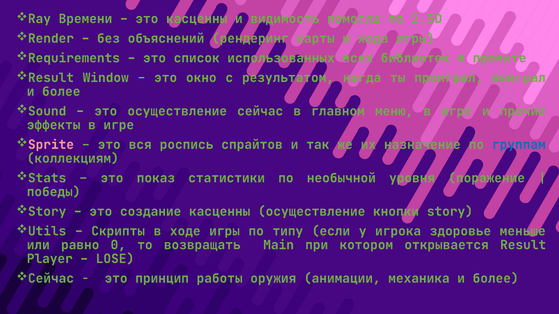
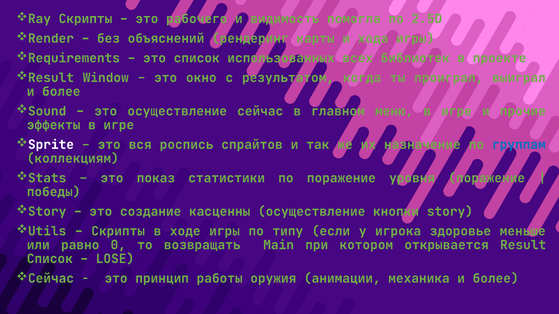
Ray Времени: Времени -> Скрипты (85, 19)
это касценны: касценны -> рабочего (197, 19)
Sprite colour: pink -> white (51, 145)
по необычной: необычной -> поражение (341, 178)
Player: Player -> Список (50, 259)
